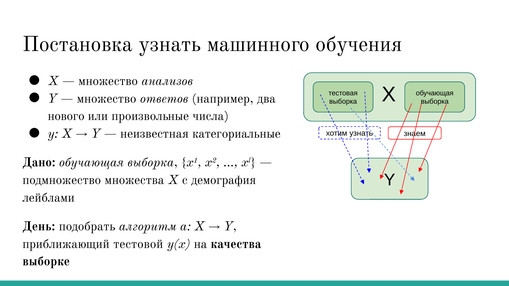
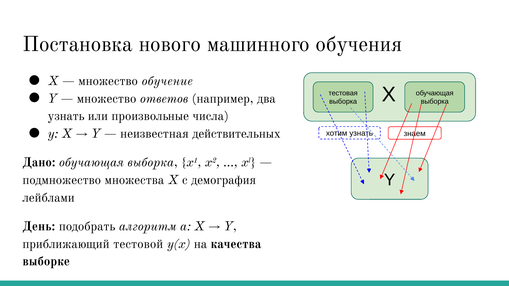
Постановка узнать: узнать -> нового (170, 44)
анализов: анализов -> обучение (167, 81)
нового: нового -> узнать (66, 116)
категориальные: категориальные -> действительных (236, 134)
